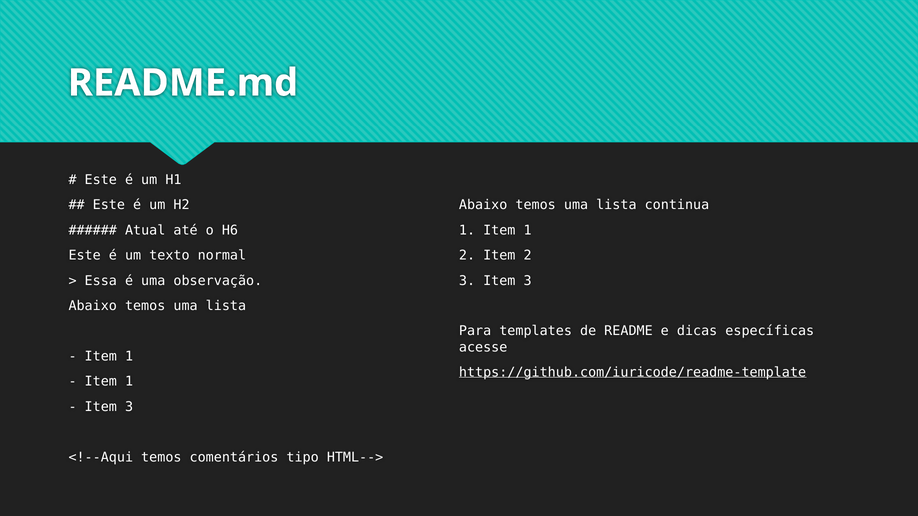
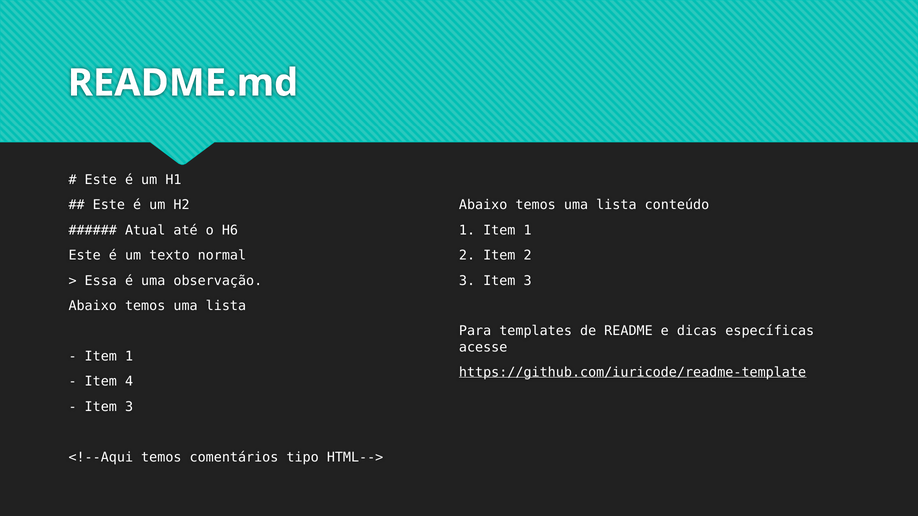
continua: continua -> conteúdo (677, 205)
1: 1 -> 4 (129, 382)
